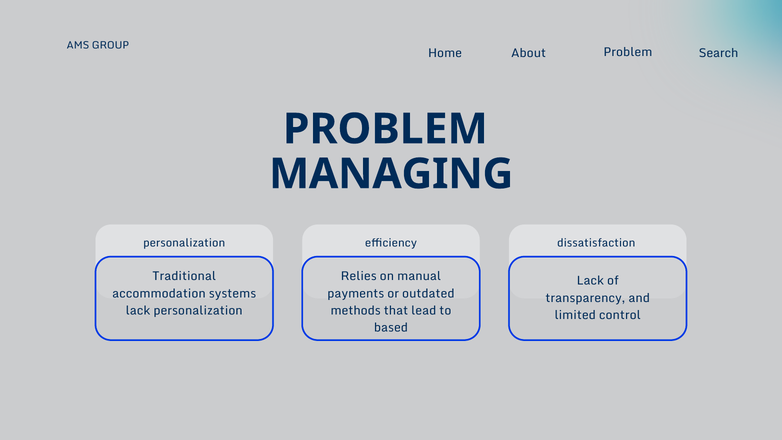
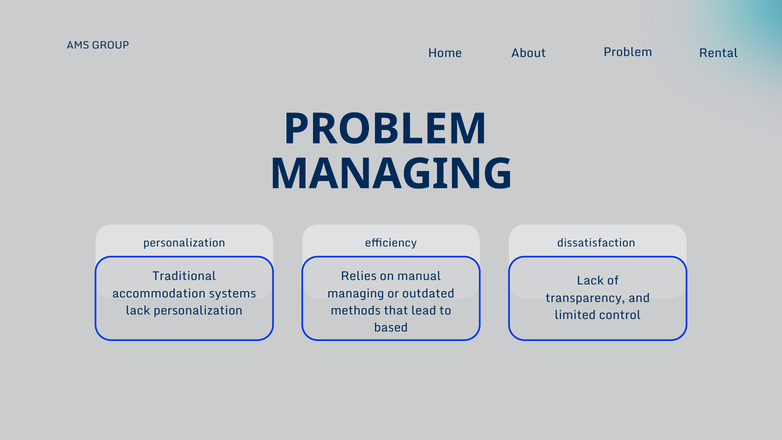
Search: Search -> Rental (718, 53)
payments: payments -> managing (356, 293)
